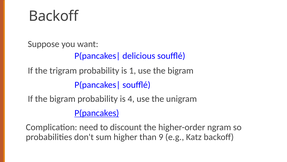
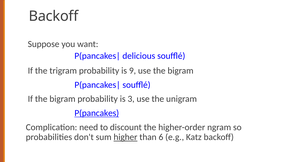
1: 1 -> 9 (133, 70)
4: 4 -> 3 (131, 99)
higher underline: none -> present (125, 137)
9: 9 -> 6 (161, 137)
